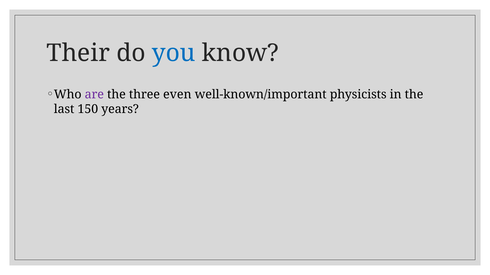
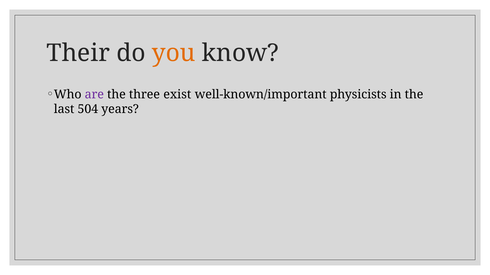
you colour: blue -> orange (174, 53)
even: even -> exist (177, 95)
150: 150 -> 504 (88, 109)
